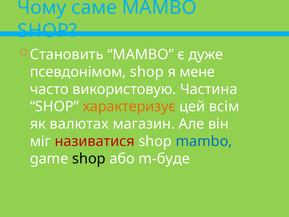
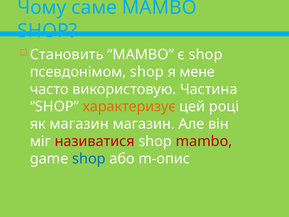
є дуже: дуже -> shop (206, 54)
всім: всім -> році (224, 106)
як валютах: валютах -> магазин (79, 124)
mambo colour: blue -> red (204, 141)
shop colour: black -> blue (89, 158)
m-буде: m-буде -> m-опис (164, 158)
